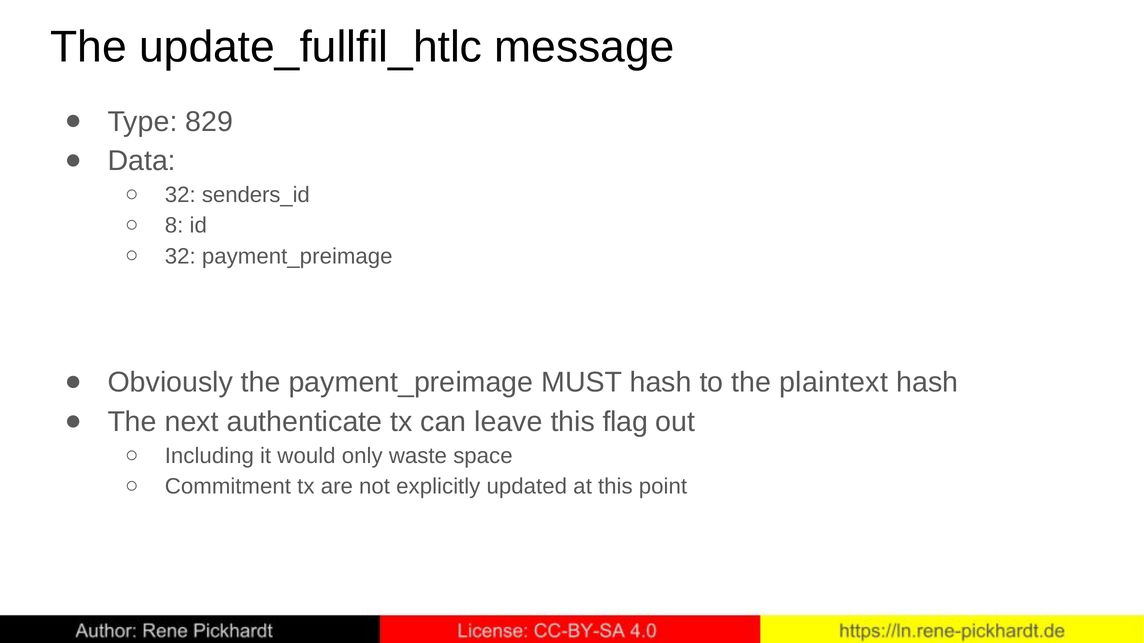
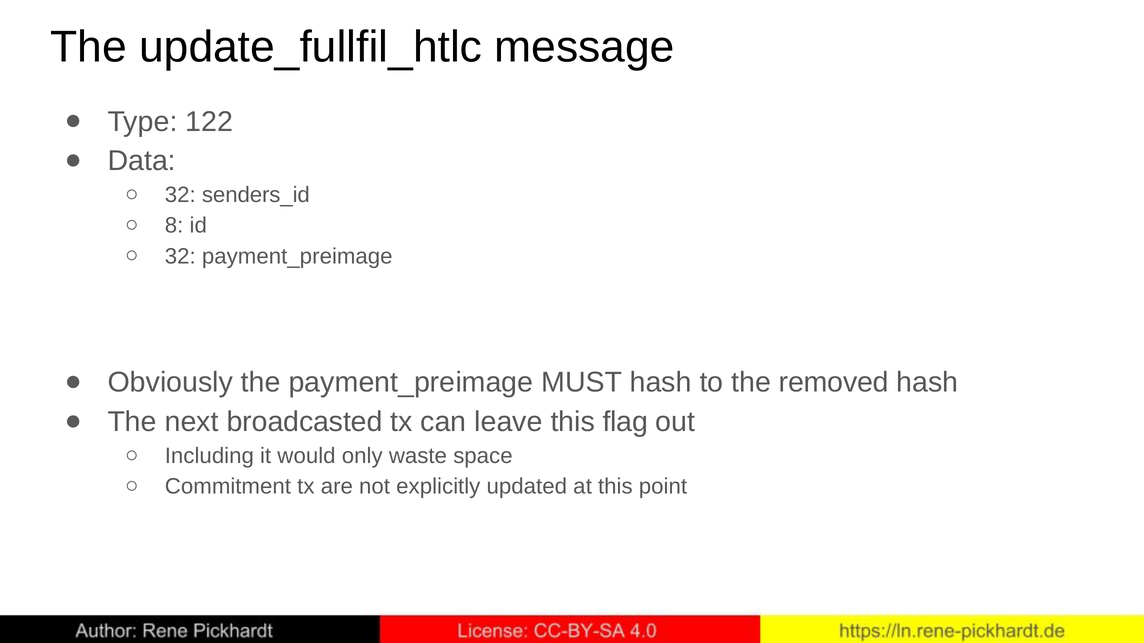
829: 829 -> 122 (209, 122)
plaintext: plaintext -> removed (834, 383)
authenticate: authenticate -> broadcasted (305, 422)
